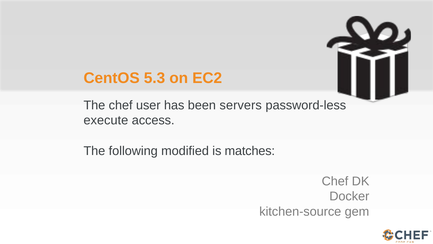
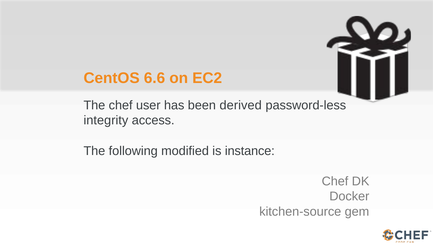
5.3: 5.3 -> 6.6 (154, 78)
servers: servers -> derived (241, 105)
execute: execute -> integrity (106, 120)
matches: matches -> instance (250, 151)
